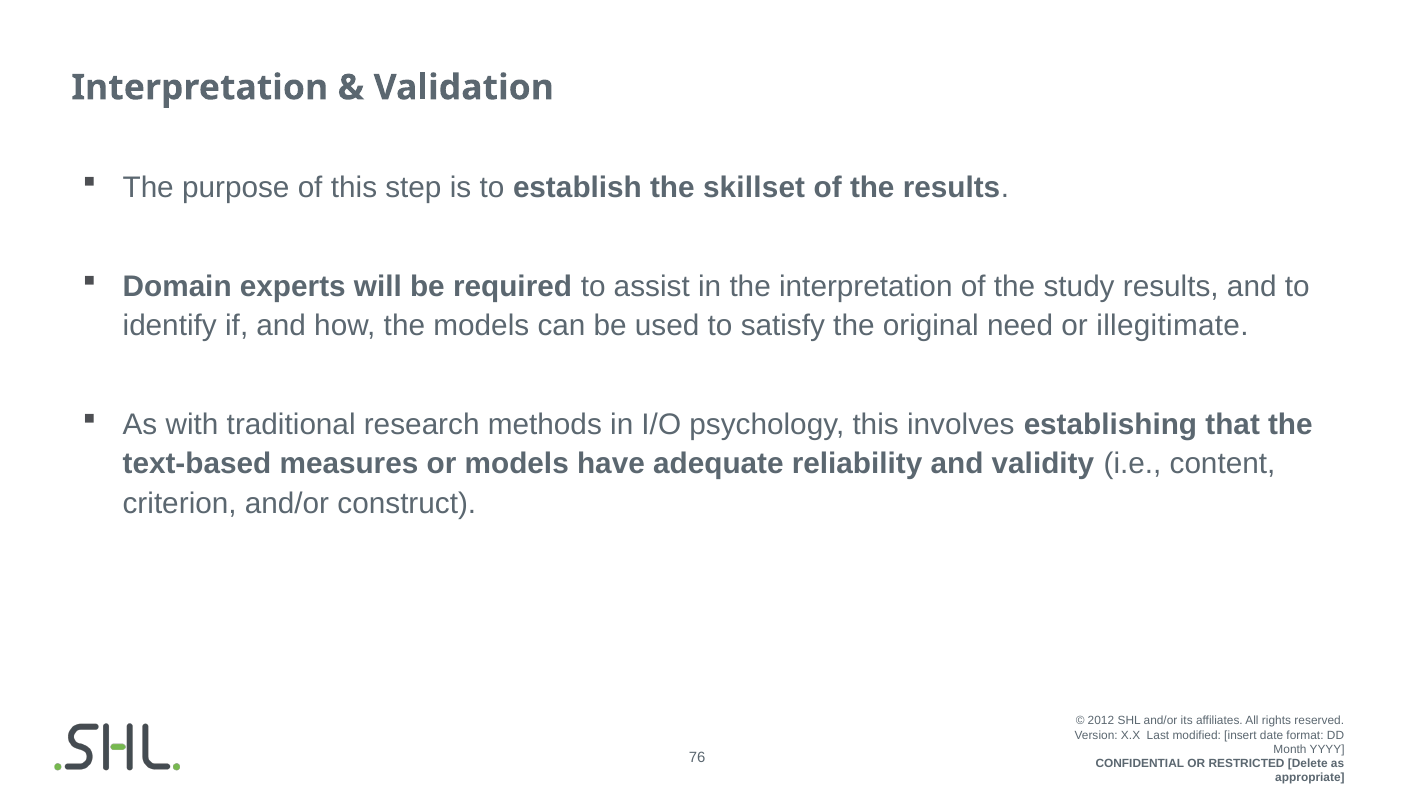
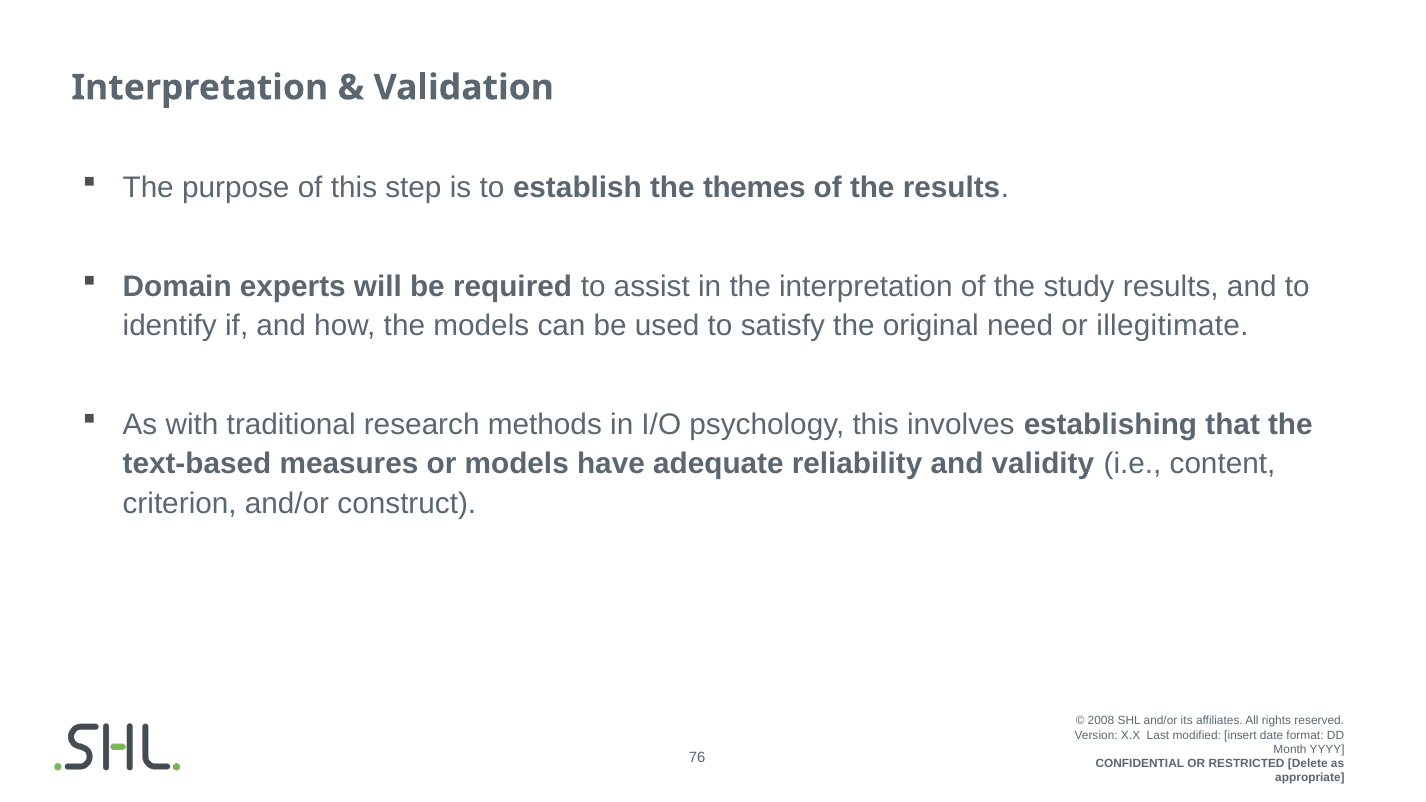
skillset: skillset -> themes (754, 187)
2012: 2012 -> 2008 (1101, 721)
